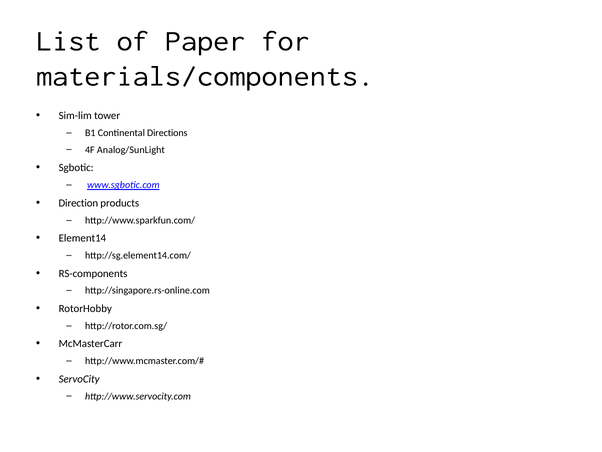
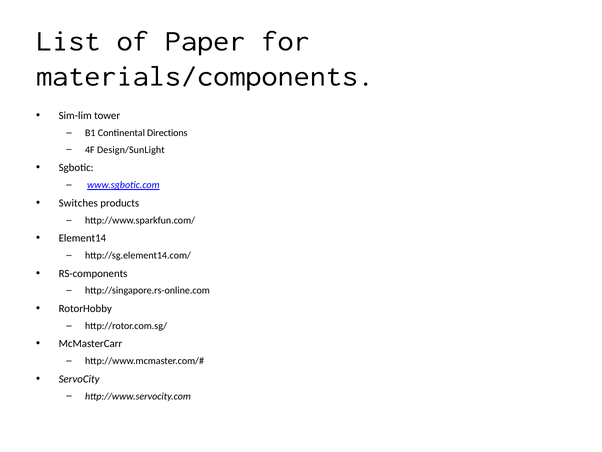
Analog/SunLight: Analog/SunLight -> Design/SunLight (131, 150)
Direction: Direction -> Switches (78, 203)
